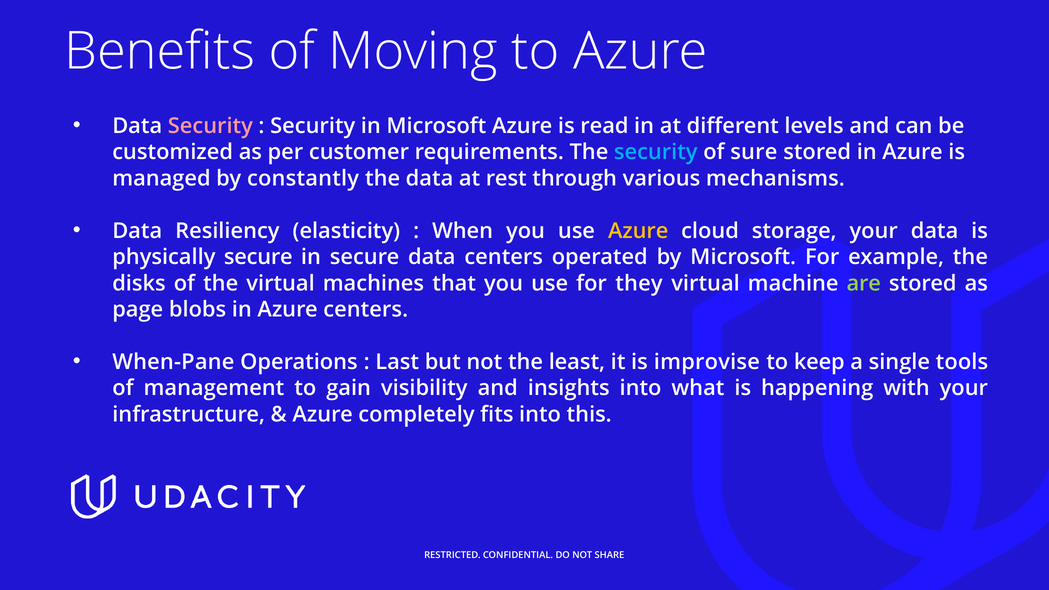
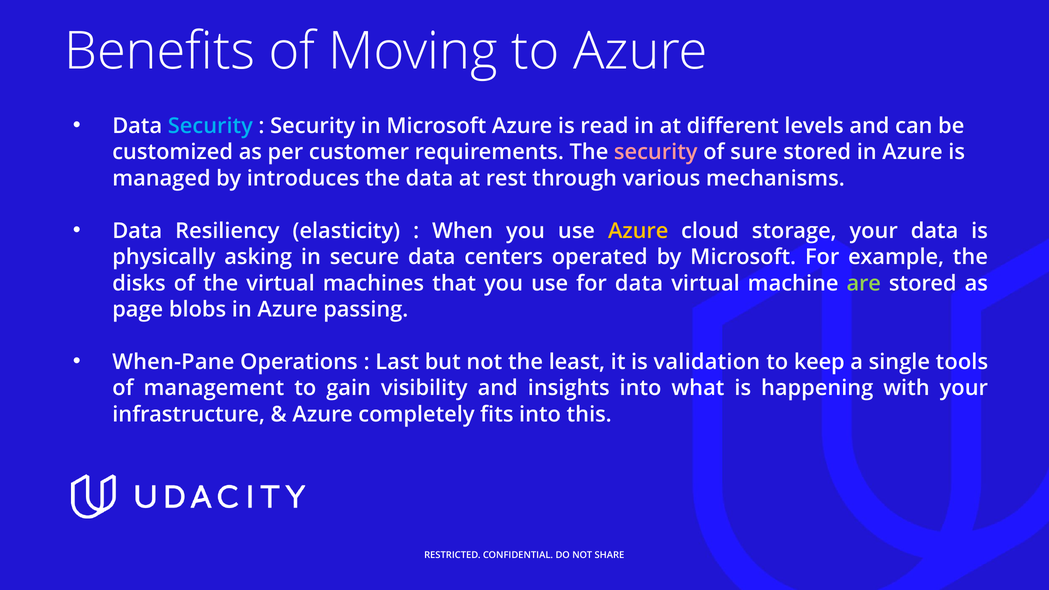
Security colour: pink -> light blue (210, 126)
security colour: light blue -> pink (656, 152)
constantly: constantly -> introduces (303, 178)
physically secure: secure -> asking (258, 257)
for they: they -> data (639, 283)
Azure centers: centers -> passing (366, 310)
improvise: improvise -> validation (707, 362)
